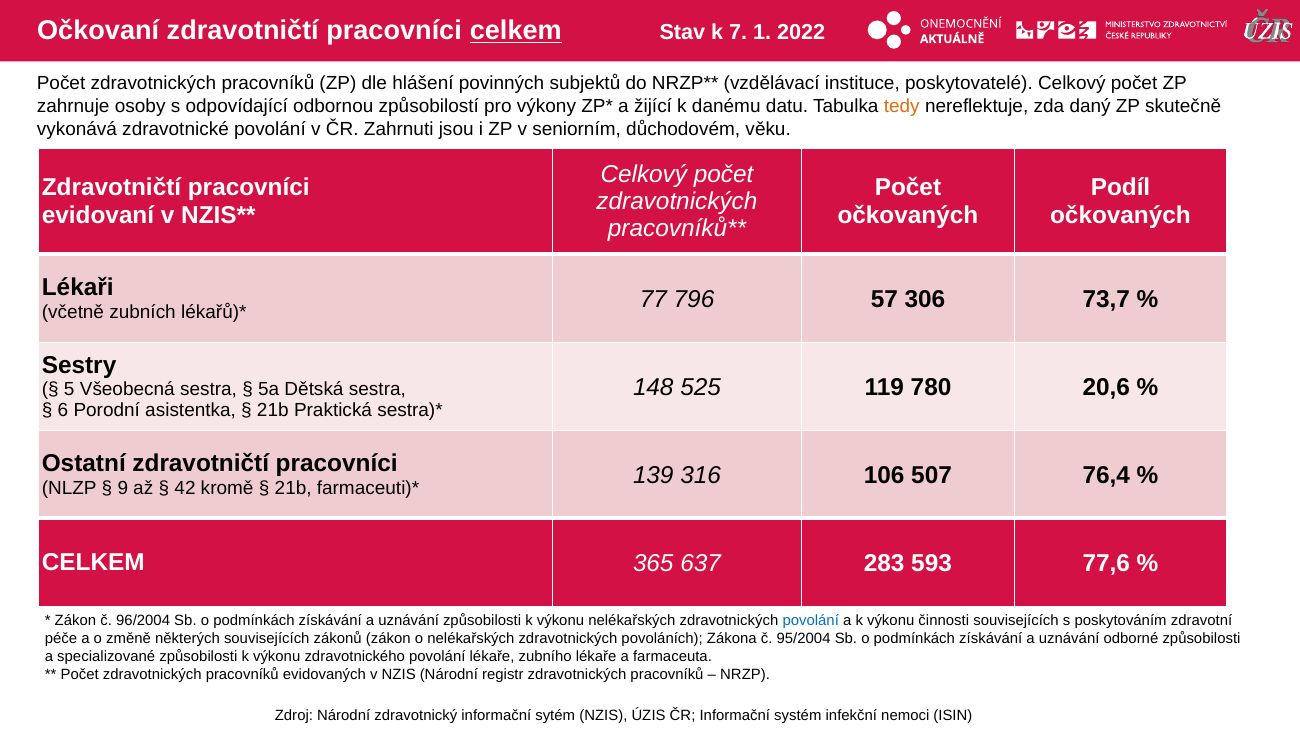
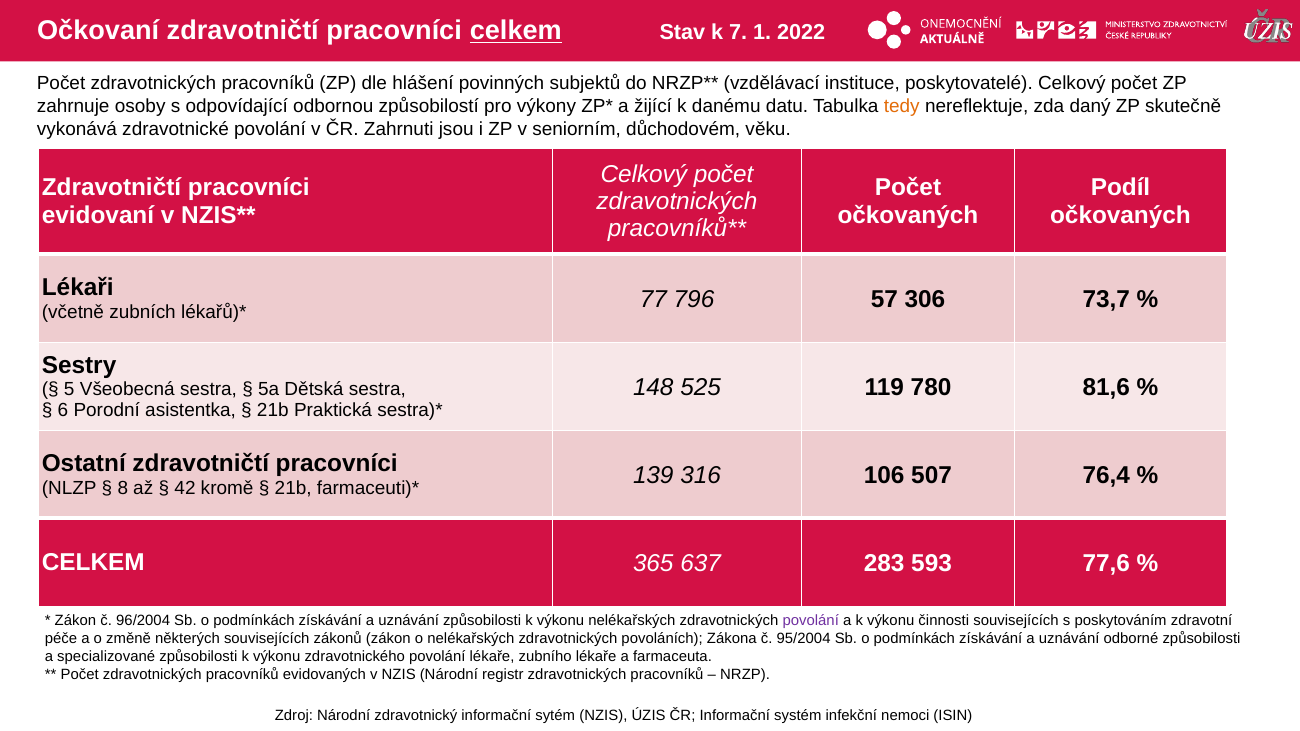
20,6: 20,6 -> 81,6 (1106, 387)
9: 9 -> 8 (123, 488)
povolání colour: blue -> purple (811, 621)
